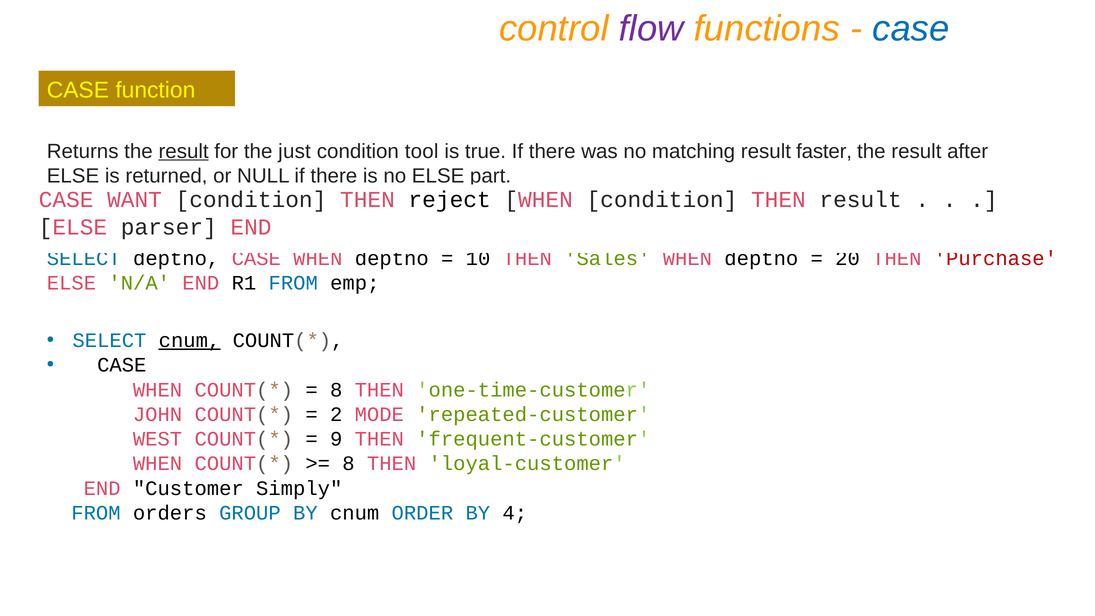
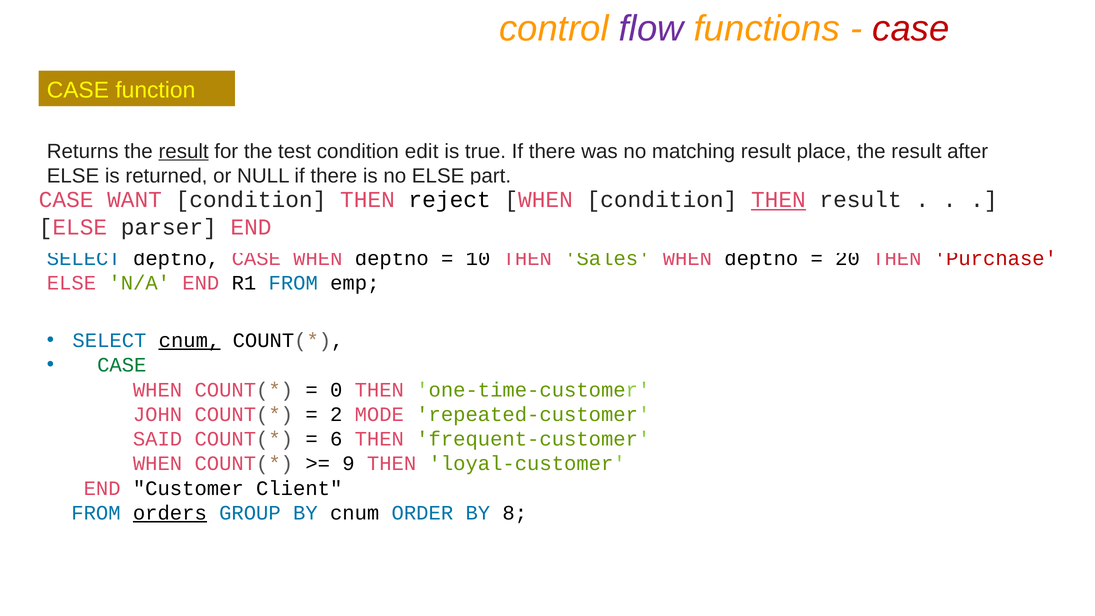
case colour: blue -> red (911, 28)
just: just -> test (295, 151)
tool: tool -> edit (422, 151)
faster: faster -> place (824, 151)
THEN underline: none -> present (778, 200)
CASE colour: black -> green (122, 365)
8: 8 -> 0 (336, 390)
WEST: WEST -> SAID (158, 439)
9: 9 -> 6 (336, 439)
8: 8 -> 9 (348, 464)
Simply: Simply -> Client (299, 488)
orders underline: none -> present (170, 513)
4: 4 -> 8 (515, 513)
